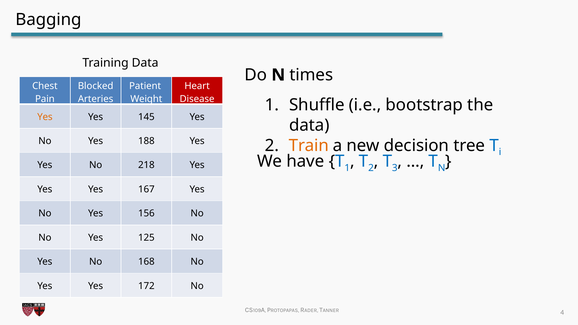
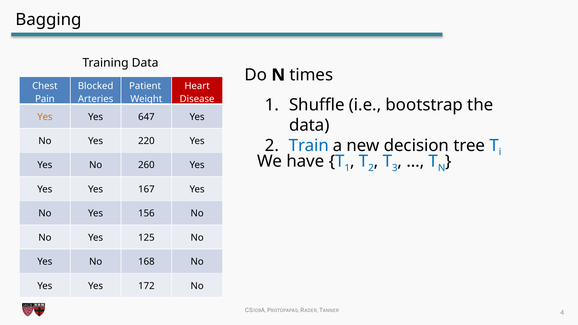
145: 145 -> 647 (146, 117)
188: 188 -> 220 (146, 141)
Train colour: orange -> blue (309, 146)
218: 218 -> 260 (146, 165)
